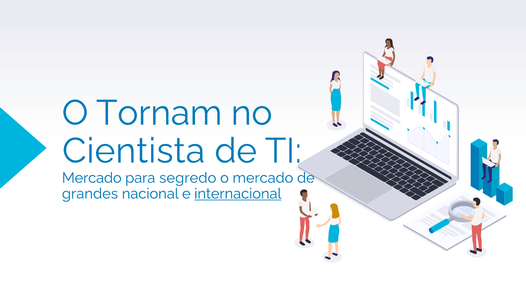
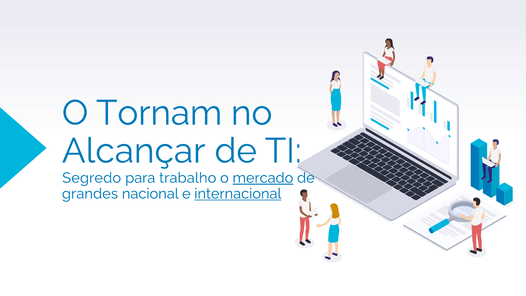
Cientista: Cientista -> Alcançar (134, 151)
Mercado: Mercado -> Segredo (92, 178)
segredo: segredo -> trabalho (188, 178)
mercado underline: none -> present (263, 178)
